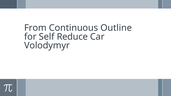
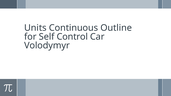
From: From -> Units (35, 28)
Reduce: Reduce -> Control (72, 37)
